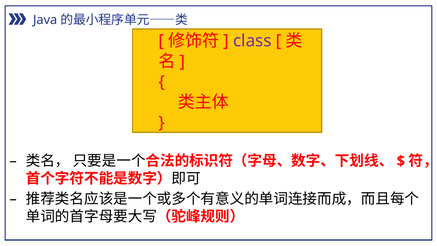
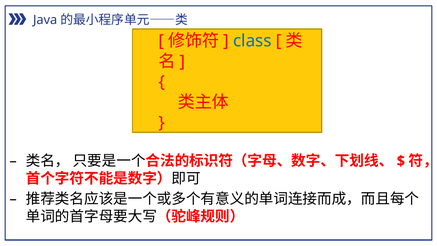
class colour: purple -> blue (252, 41)
